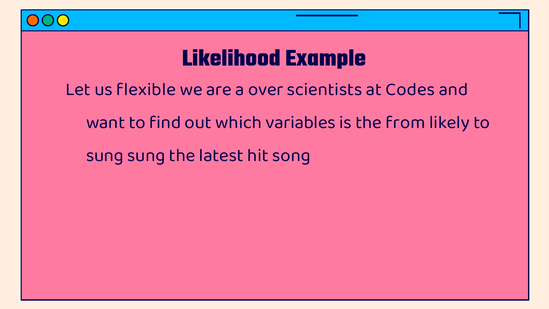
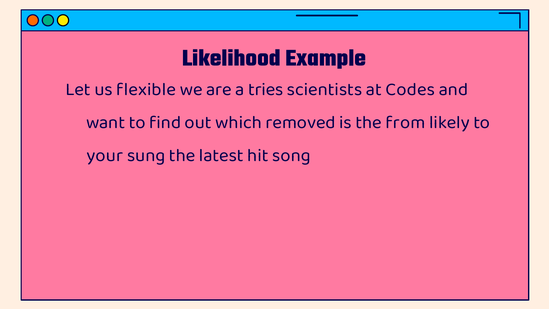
over: over -> tries (266, 89)
variables: variables -> removed (301, 122)
sung: sung -> your (105, 155)
